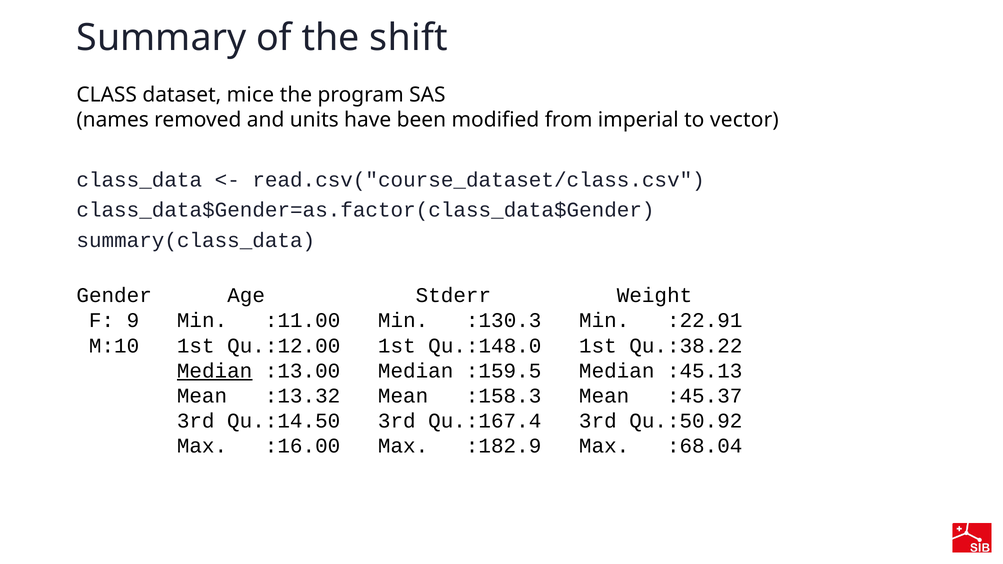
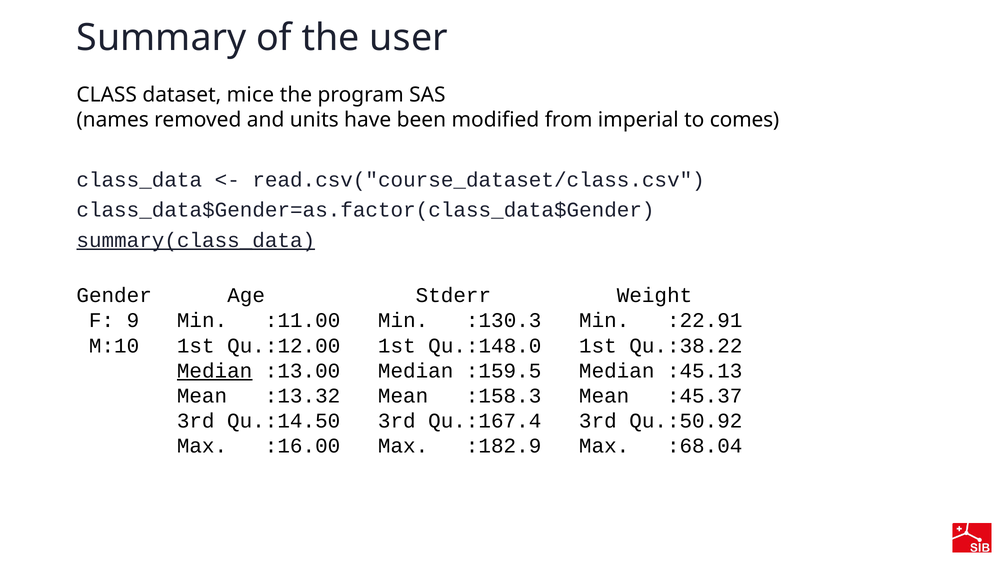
shift: shift -> user (409, 38)
vector: vector -> comes (745, 120)
summary(class_data underline: none -> present (196, 240)
